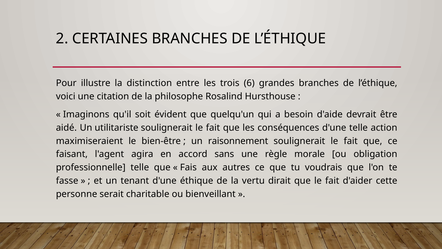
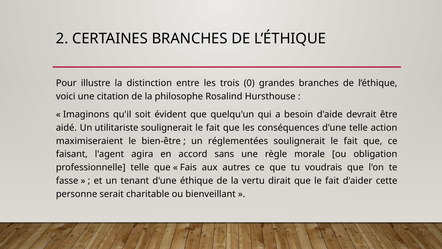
6: 6 -> 0 (249, 83)
raisonnement: raisonnement -> réglementées (238, 141)
